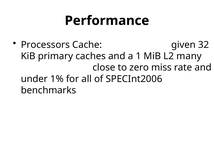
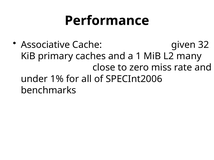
Processors: Processors -> Associative (45, 45)
